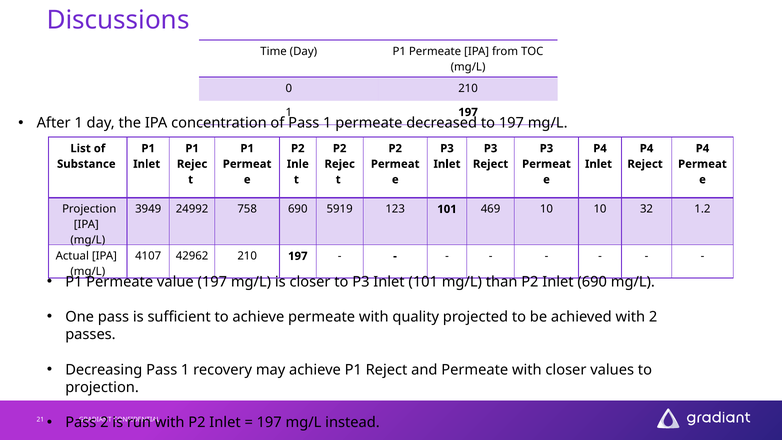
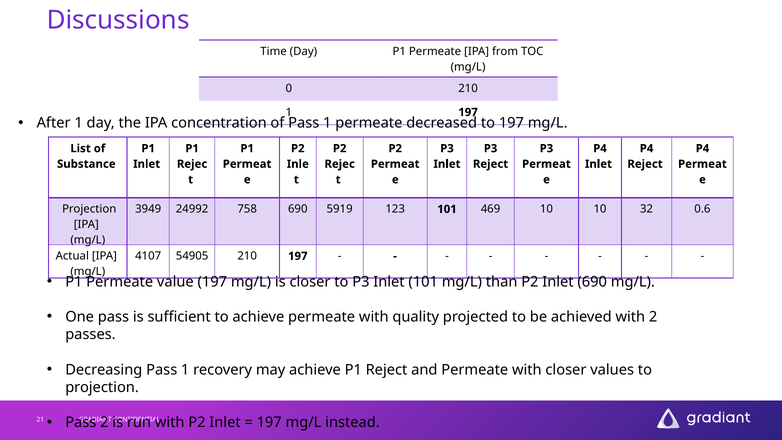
1.2: 1.2 -> 0.6 (702, 209)
42962: 42962 -> 54905 (192, 256)
